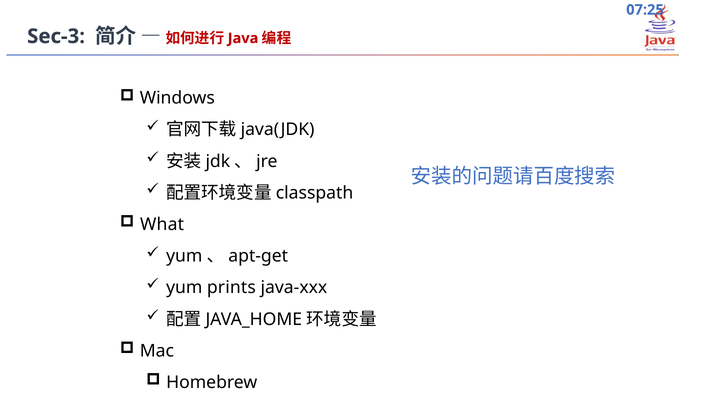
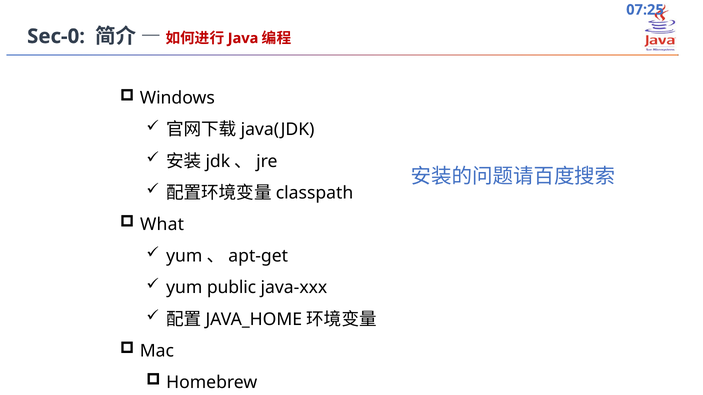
Sec-3: Sec-3 -> Sec-0 (56, 36)
prints: prints -> public (232, 288)
